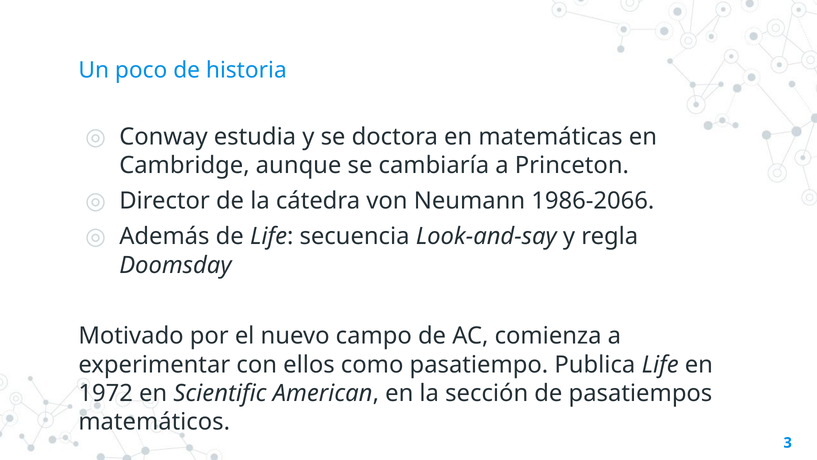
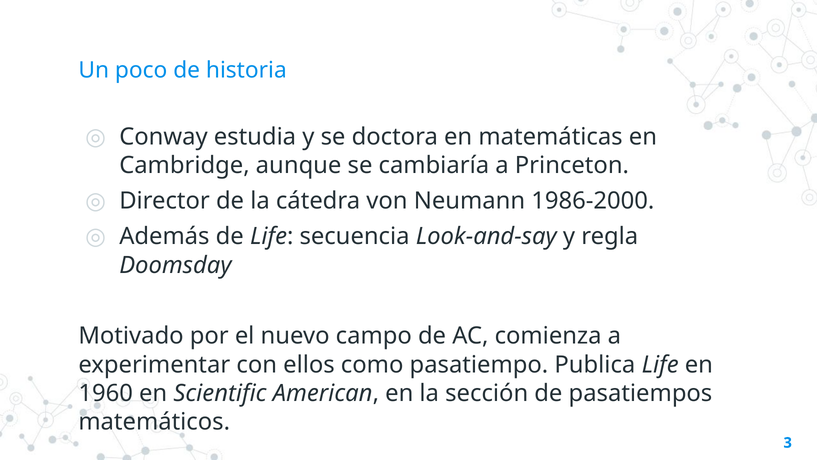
1986-2066: 1986-2066 -> 1986-2000 (593, 201)
1972: 1972 -> 1960 (106, 393)
